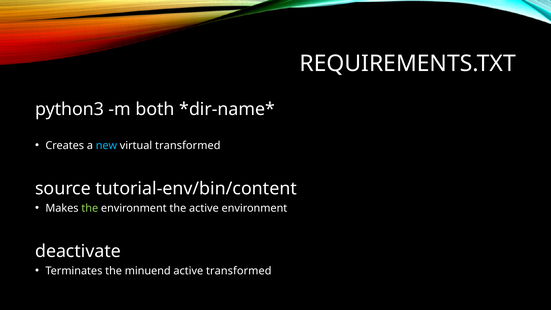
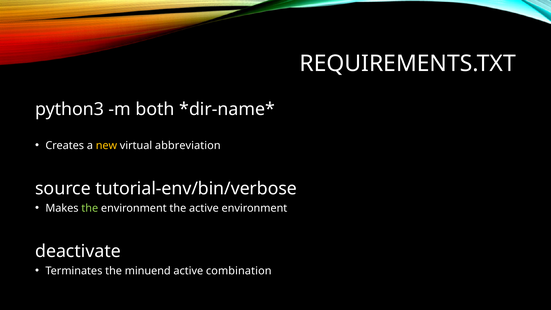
new colour: light blue -> yellow (106, 146)
virtual transformed: transformed -> abbreviation (188, 146)
tutorial-env/bin/content: tutorial-env/bin/content -> tutorial-env/bin/verbose (196, 189)
active transformed: transformed -> combination (239, 271)
